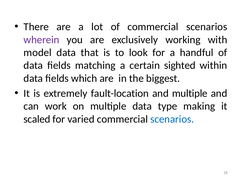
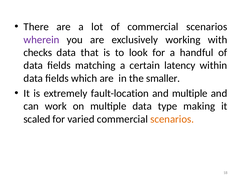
model: model -> checks (38, 53)
sighted: sighted -> latency (180, 66)
biggest: biggest -> smaller (163, 79)
scenarios colour: blue -> orange (172, 119)
